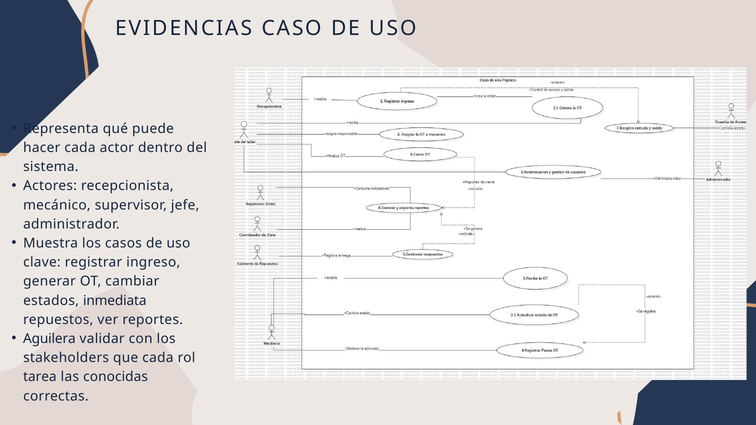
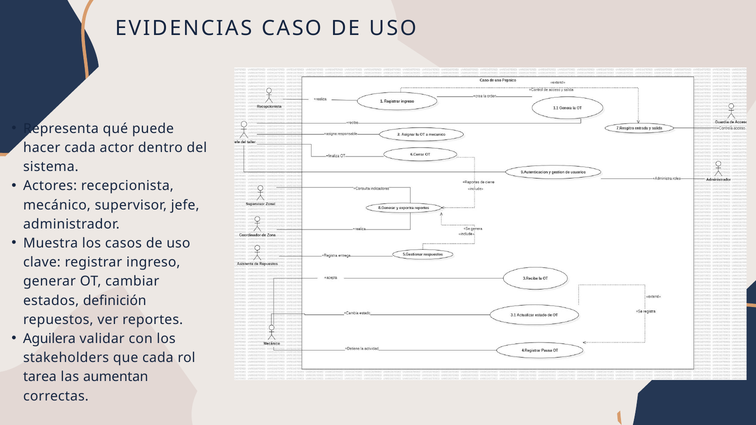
inmediata: inmediata -> definición (115, 301)
conocidas: conocidas -> aumentan (116, 377)
